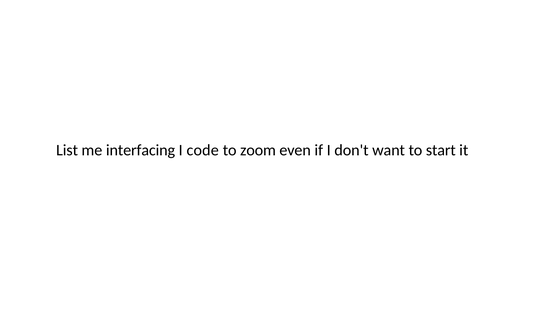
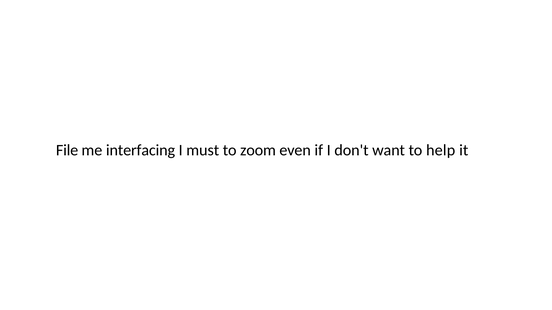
List: List -> File (67, 150)
code: code -> must (203, 150)
start: start -> help (441, 150)
